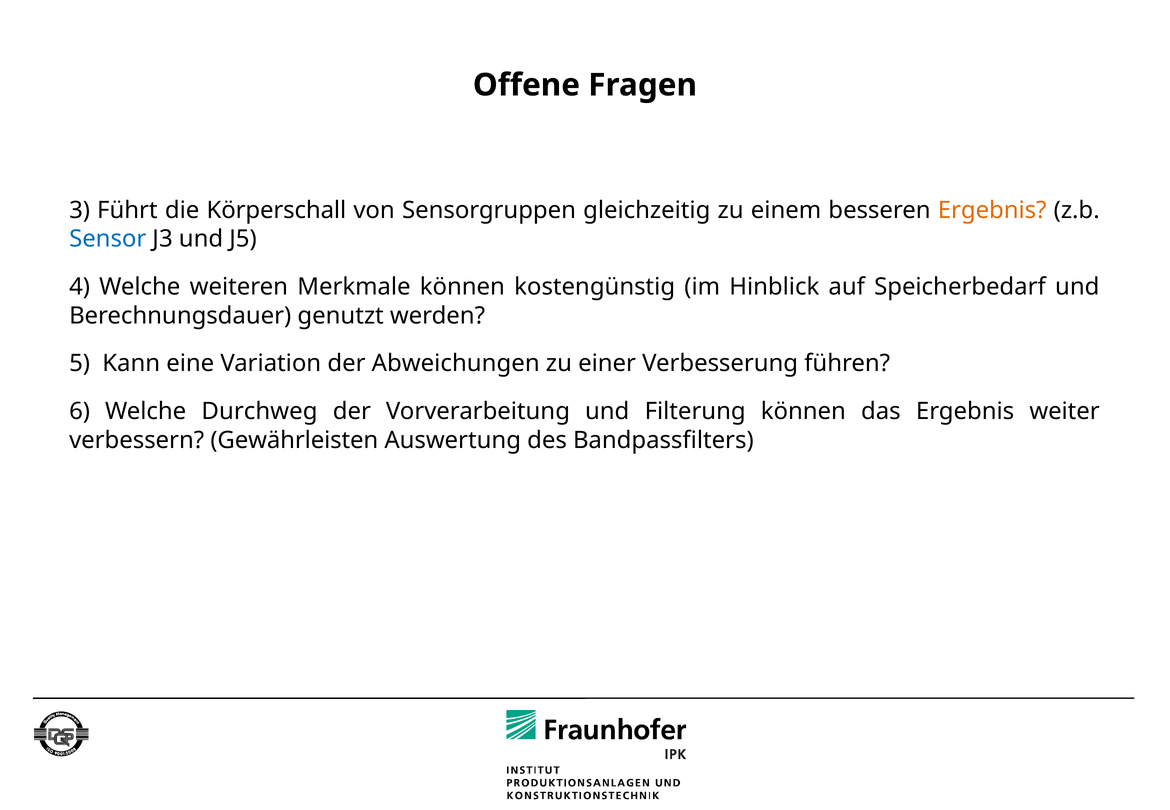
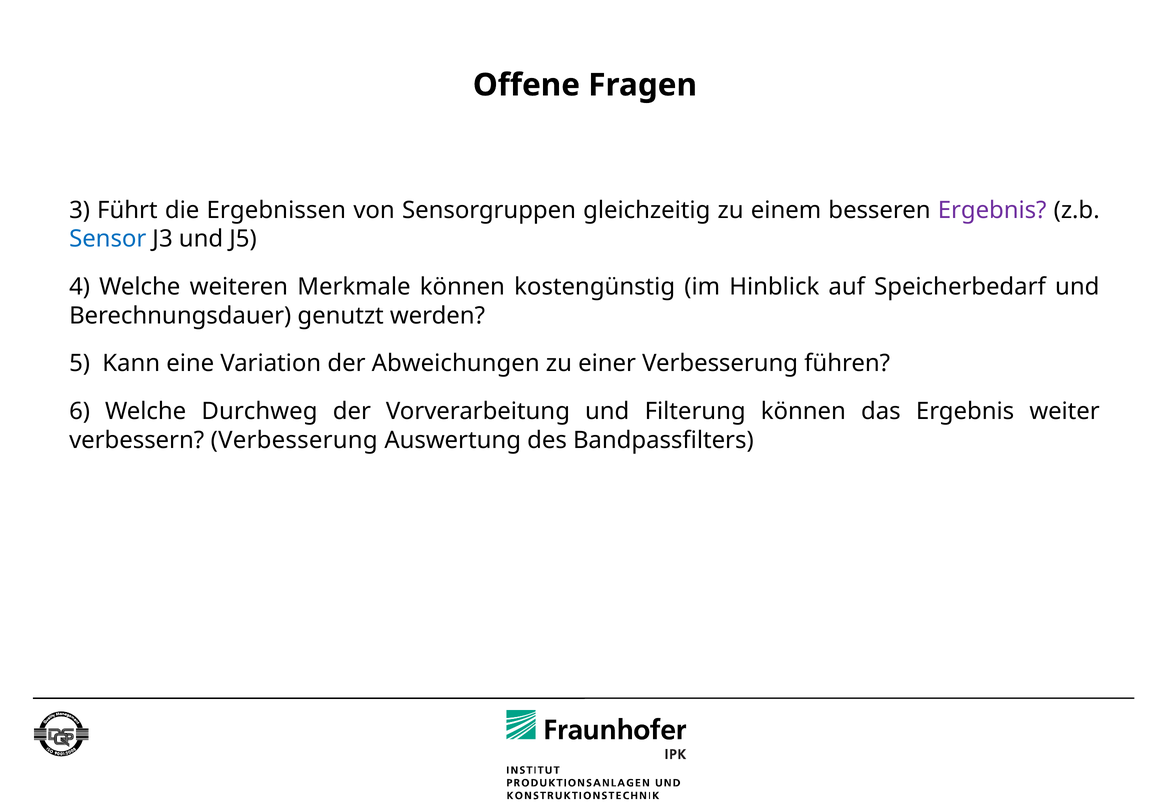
Körperschall: Körperschall -> Ergebnissen (276, 210)
Ergebnis colour: orange -> purple (992, 210)
verbessern Gewährleisten: Gewährleisten -> Verbesserung (294, 440)
